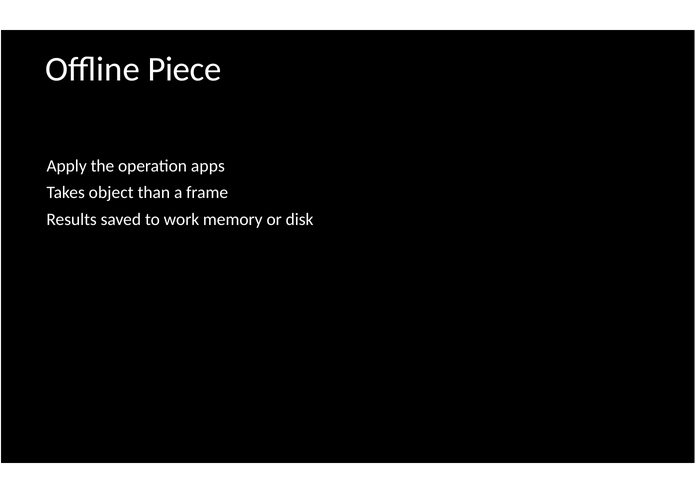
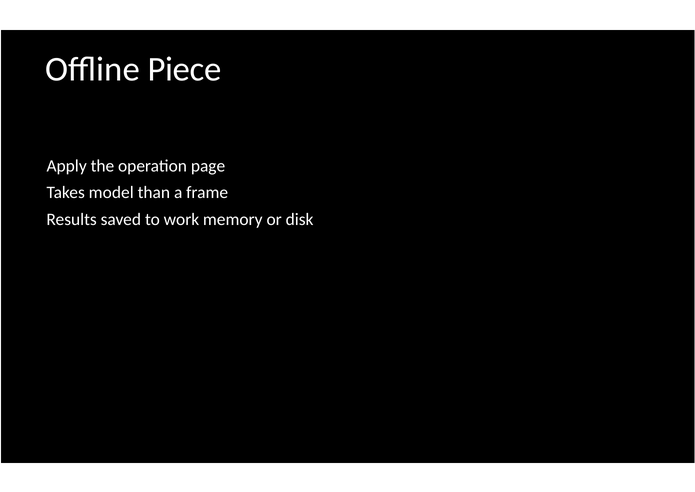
apps: apps -> page (208, 166)
object: object -> model (111, 192)
